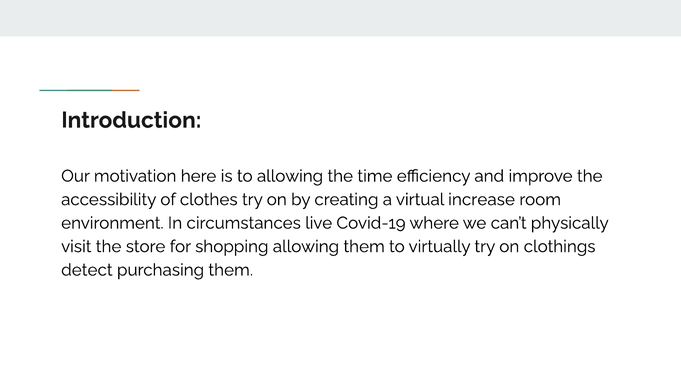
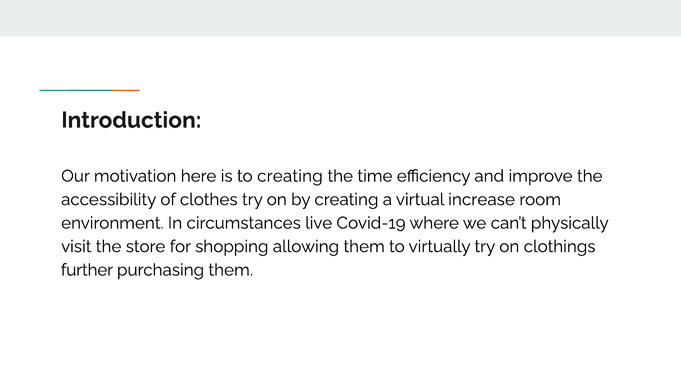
to allowing: allowing -> creating (290, 176)
detect: detect -> further (87, 270)
